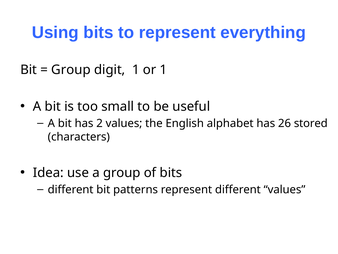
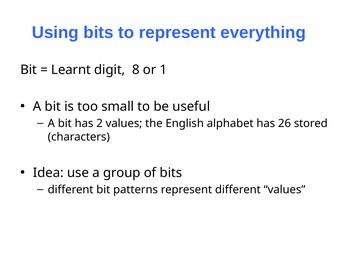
Group: Group -> Learnt (71, 70)
digit 1: 1 -> 8 (136, 70)
